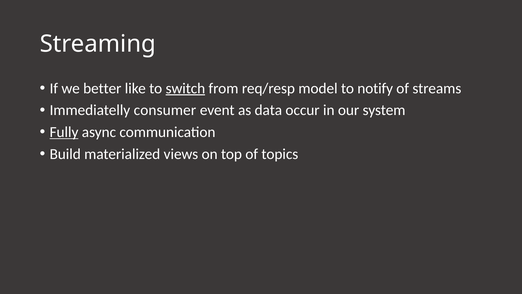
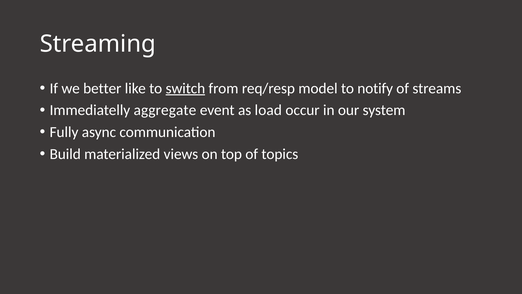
consumer: consumer -> aggregate (165, 110)
data: data -> load (268, 110)
Fully underline: present -> none (64, 132)
